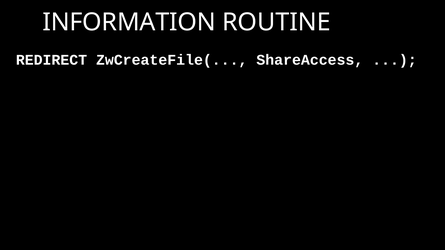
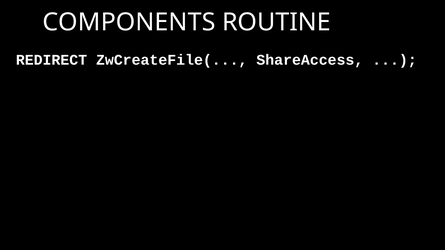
INFORMATION: INFORMATION -> COMPONENTS (129, 22)
